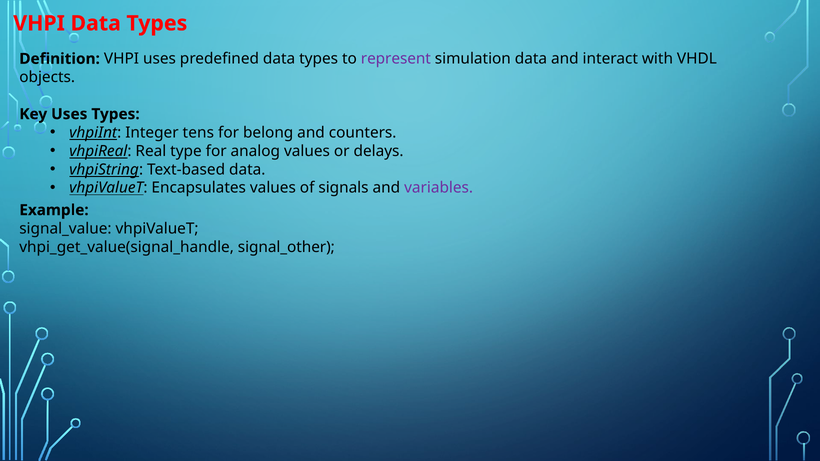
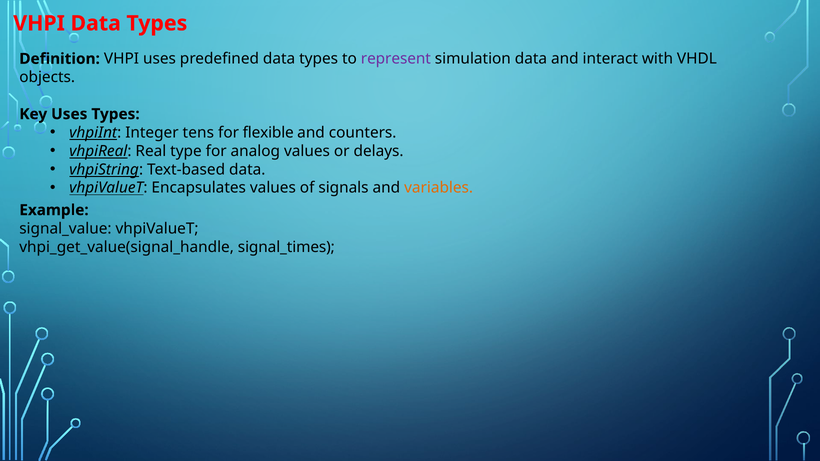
belong: belong -> flexible (268, 133)
variables colour: purple -> orange (439, 188)
signal_other: signal_other -> signal_times (286, 247)
